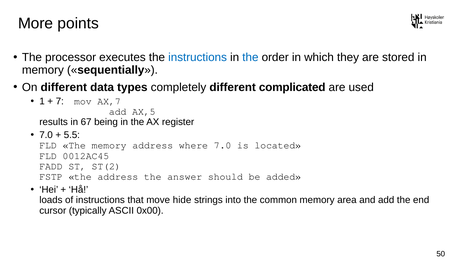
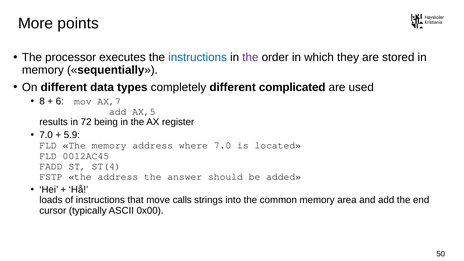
the colour: blue -> purple (250, 57)
1: 1 -> 8 (42, 101)
7: 7 -> 6 (60, 101)
67: 67 -> 72 (86, 122)
5.5: 5.5 -> 5.9 (72, 135)
ST(2: ST(2 -> ST(4 (106, 166)
hide: hide -> calls (182, 200)
